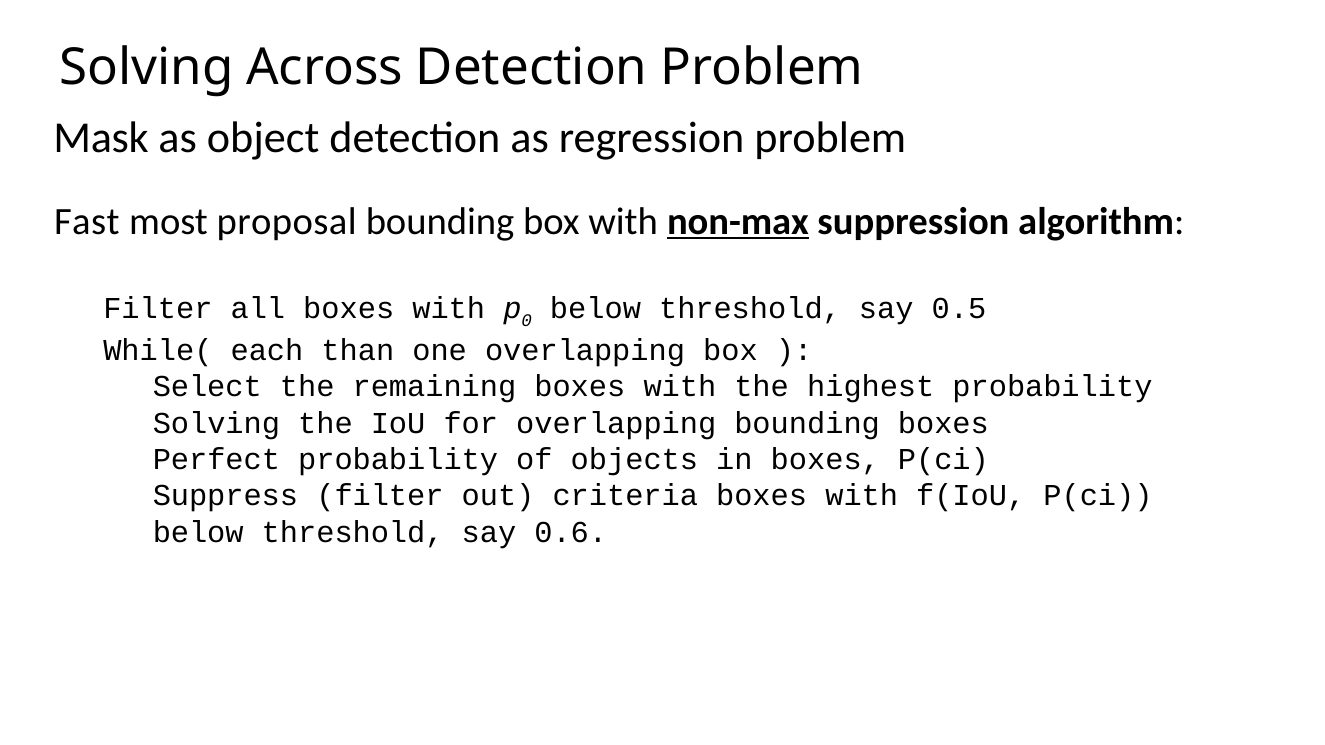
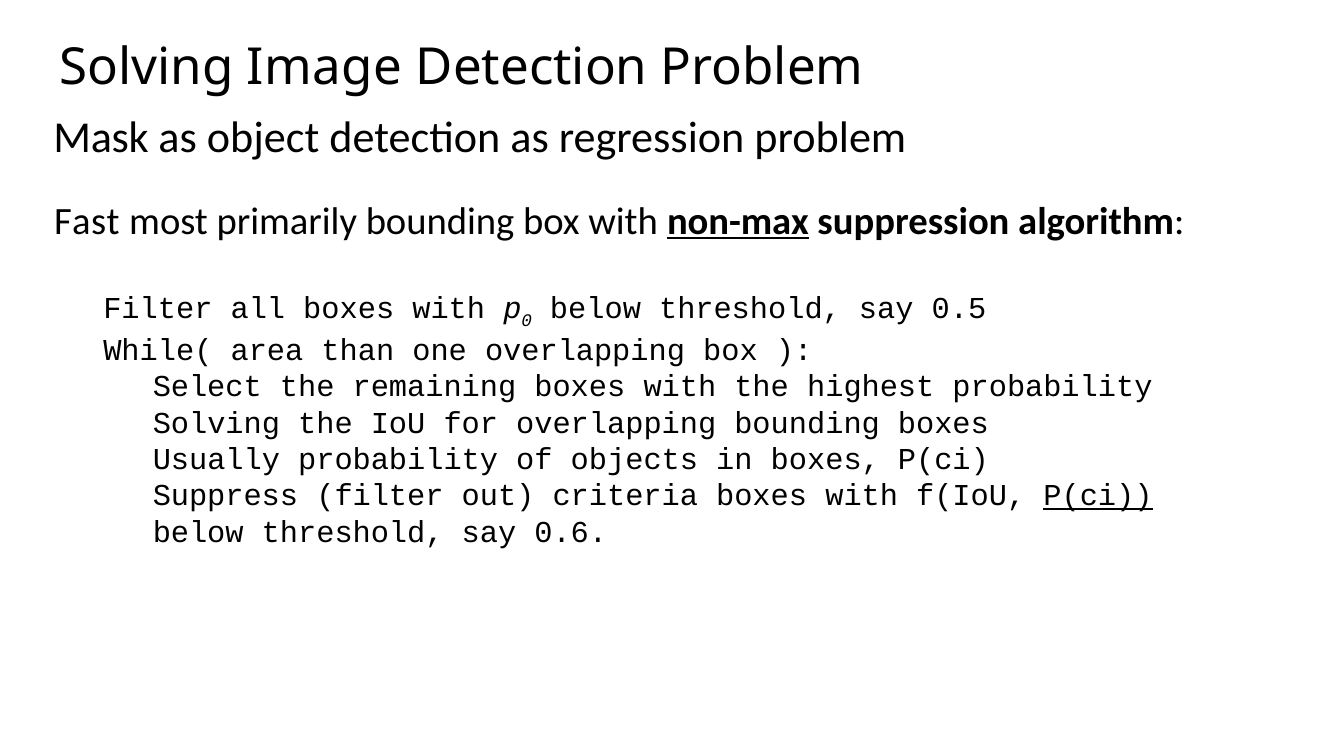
Across: Across -> Image (324, 68)
proposal: proposal -> primarily (287, 222)
each: each -> area (267, 350)
Perfect: Perfect -> Usually (216, 460)
P(ci underline: none -> present (1098, 496)
